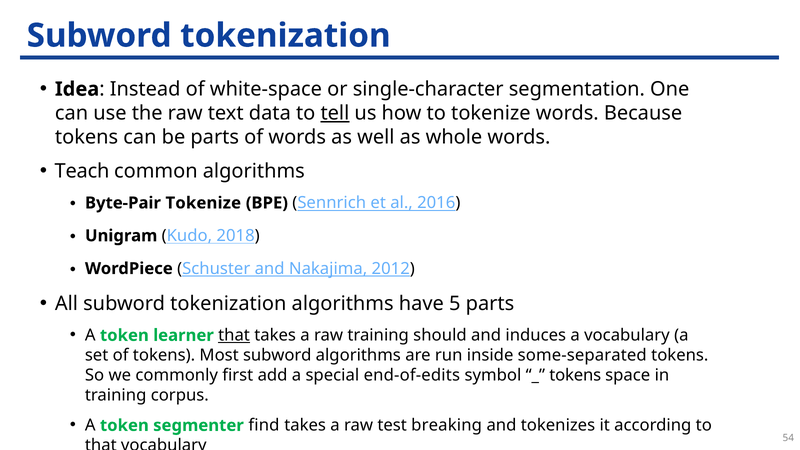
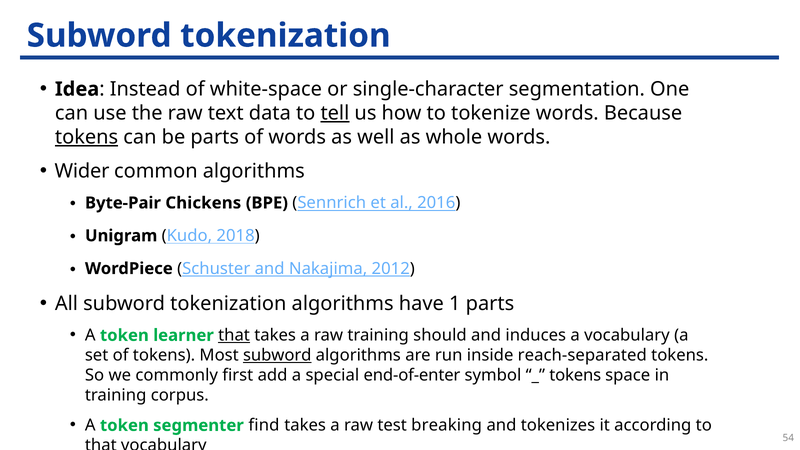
tokens underline: none -> present (87, 137)
Teach: Teach -> Wider (82, 171)
Byte-Pair Tokenize: Tokenize -> Chickens (203, 203)
5: 5 -> 1 (455, 304)
subword underline: none -> present (277, 355)
some-separated: some-separated -> reach-separated (582, 355)
end-of-edits: end-of-edits -> end-of-enter (412, 375)
